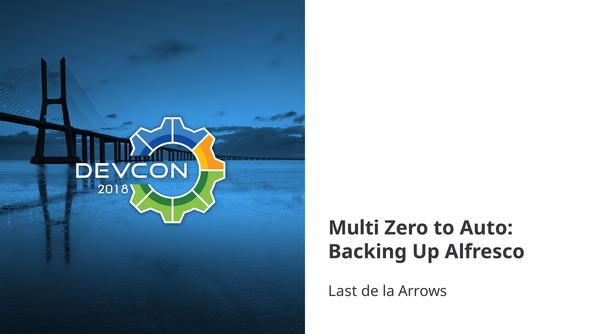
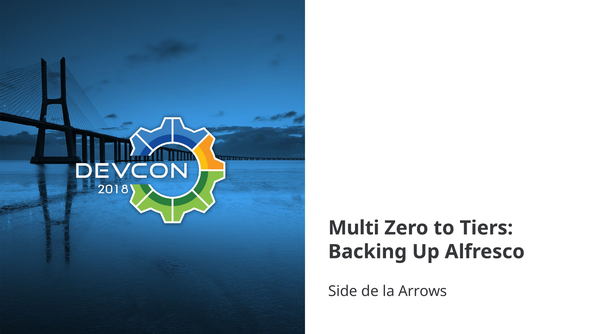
Auto: Auto -> Tiers (486, 228)
Last: Last -> Side (343, 291)
